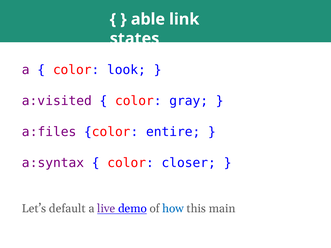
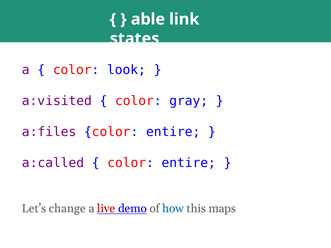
a:syntax: a:syntax -> a:called (53, 163)
closer: closer -> entire (189, 163)
default: default -> change (67, 209)
live colour: purple -> red (106, 209)
main: main -> maps (222, 209)
